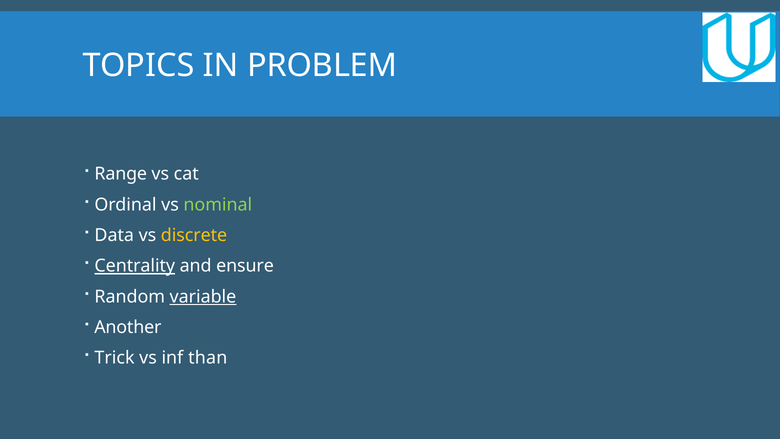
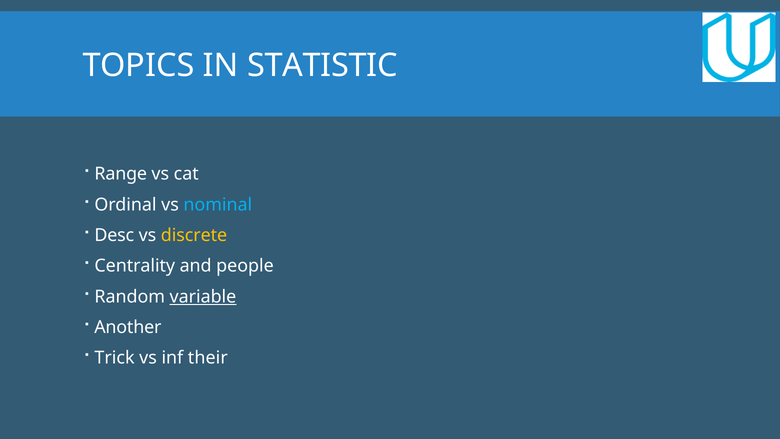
PROBLEM: PROBLEM -> STATISTIC (322, 66)
nominal colour: light green -> light blue (218, 205)
Data: Data -> Desc (114, 235)
Centrality underline: present -> none (135, 266)
ensure: ensure -> people (245, 266)
than: than -> their (208, 358)
